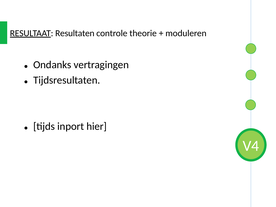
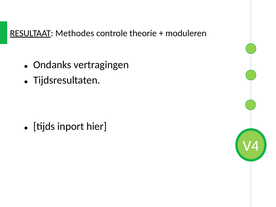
Resultaten: Resultaten -> Methodes (75, 33)
